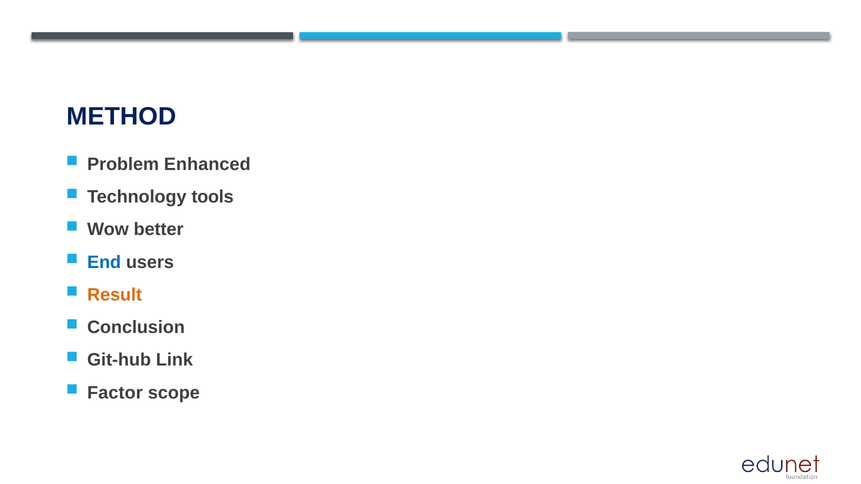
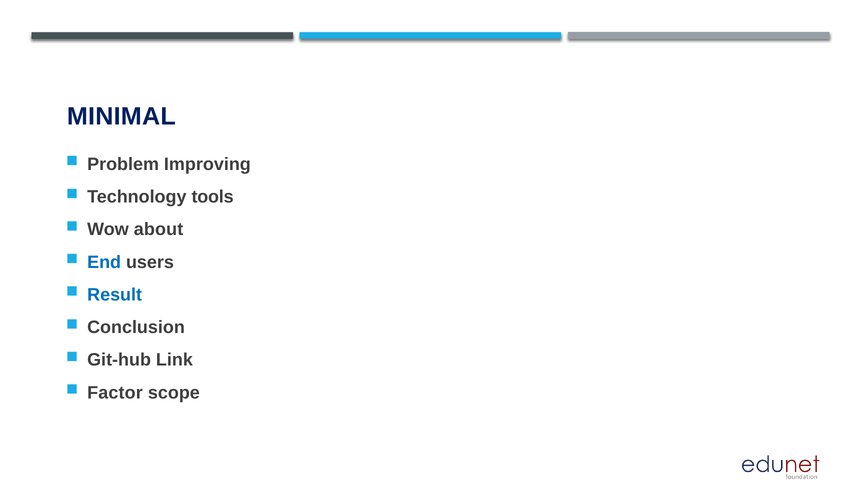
METHOD: METHOD -> MINIMAL (121, 116)
Enhanced: Enhanced -> Improving (207, 164)
better: better -> about (159, 230)
Result colour: orange -> blue (115, 295)
